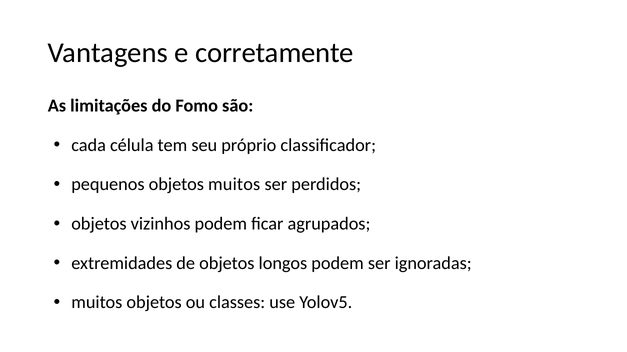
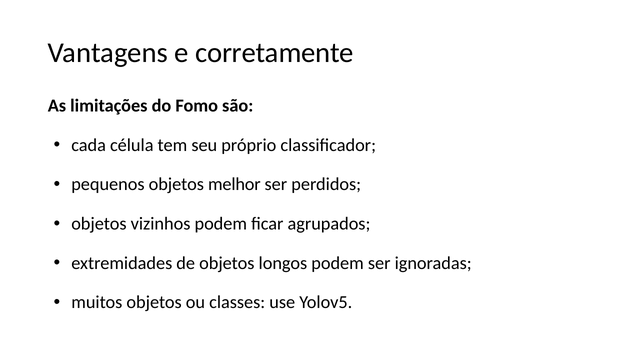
objetos muitos: muitos -> melhor (234, 185)
